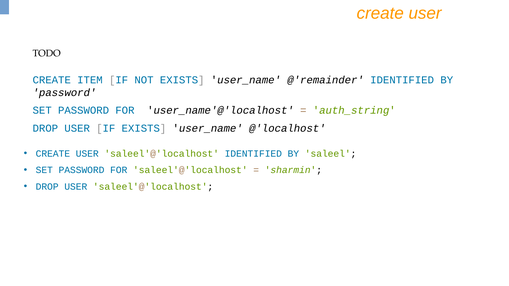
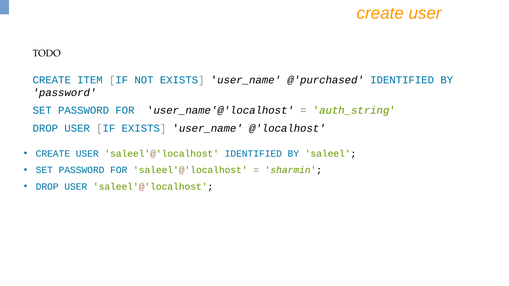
@'remainder: @'remainder -> @'purchased (326, 80)
